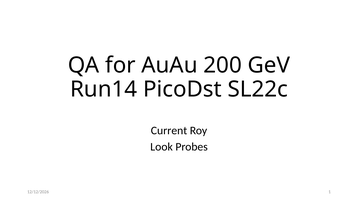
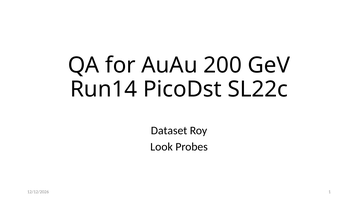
Current: Current -> Dataset (169, 131)
